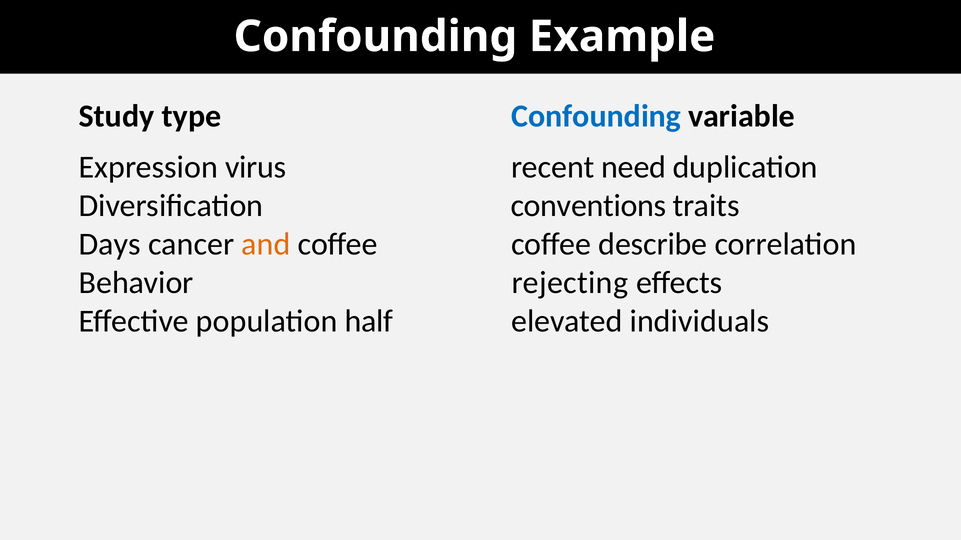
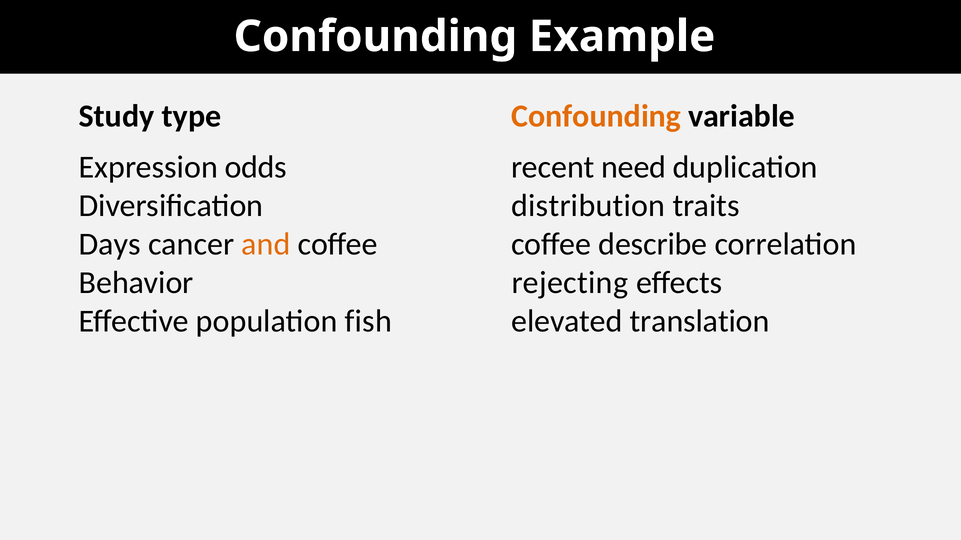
Confounding colour: blue -> orange (596, 117)
virus: virus -> odds (256, 168)
conventions: conventions -> distribution (588, 206)
half: half -> fish (368, 321)
individuals: individuals -> translation (700, 321)
